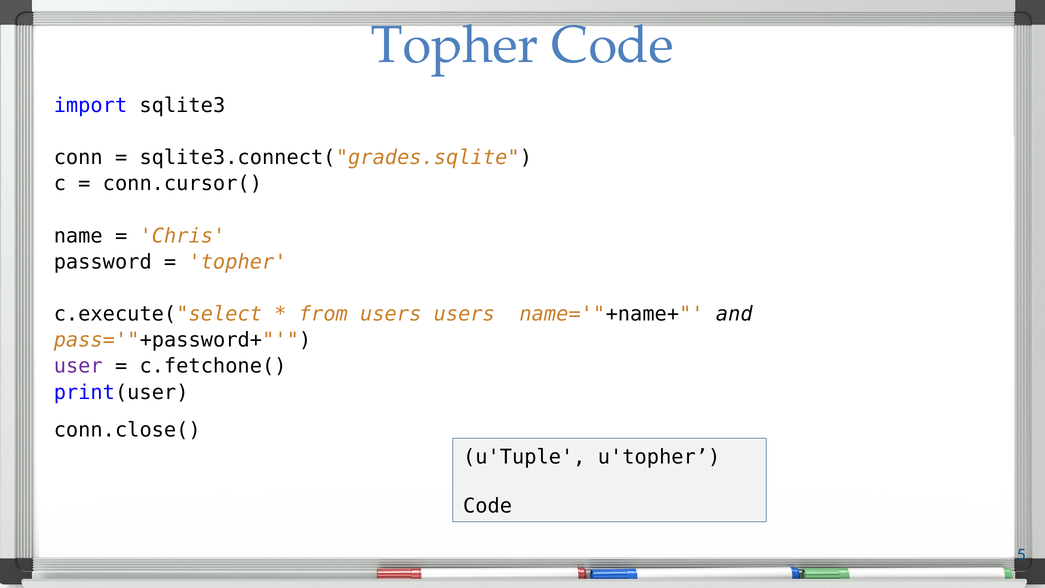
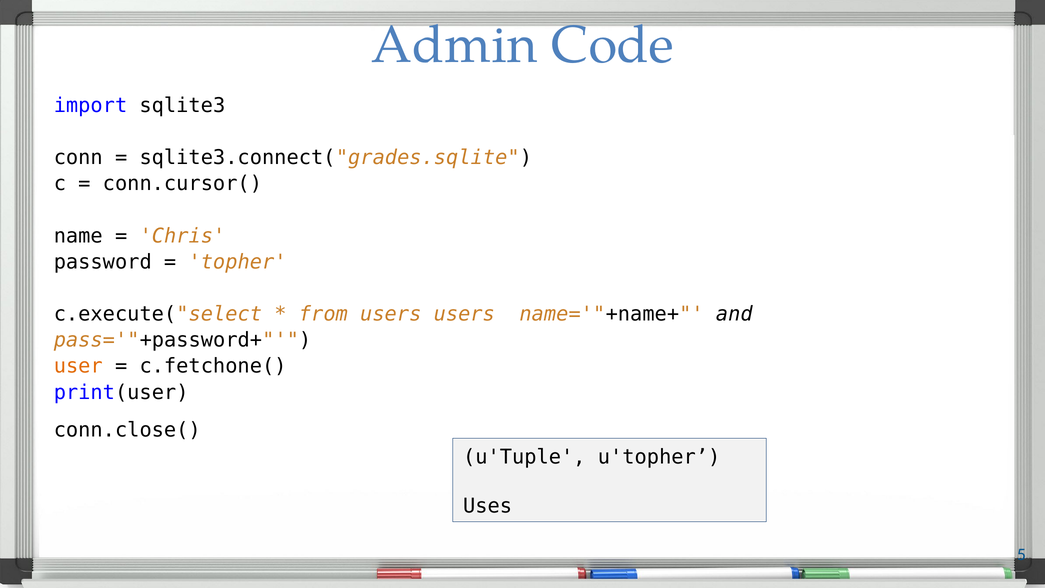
Topher: Topher -> Admin (454, 45)
user colour: purple -> orange (78, 366)
Code: Code -> Uses (488, 506)
